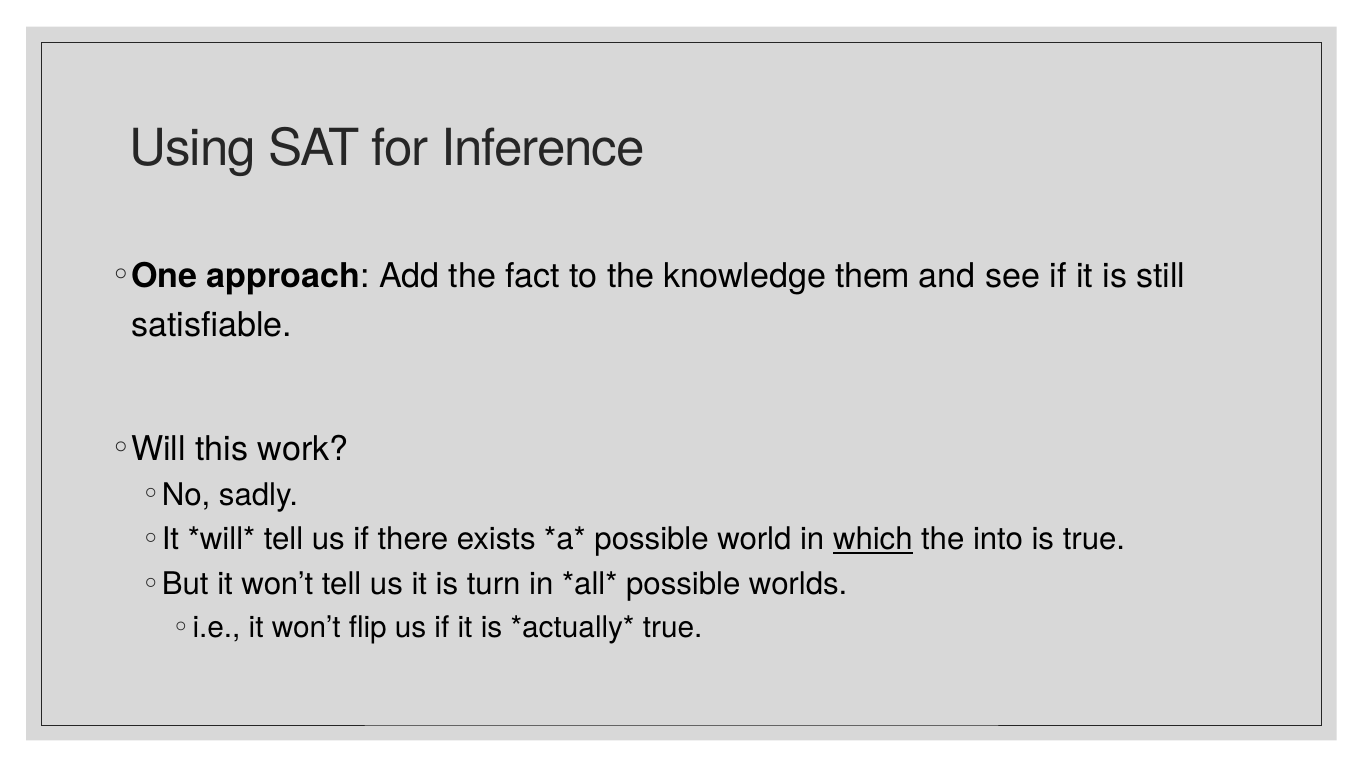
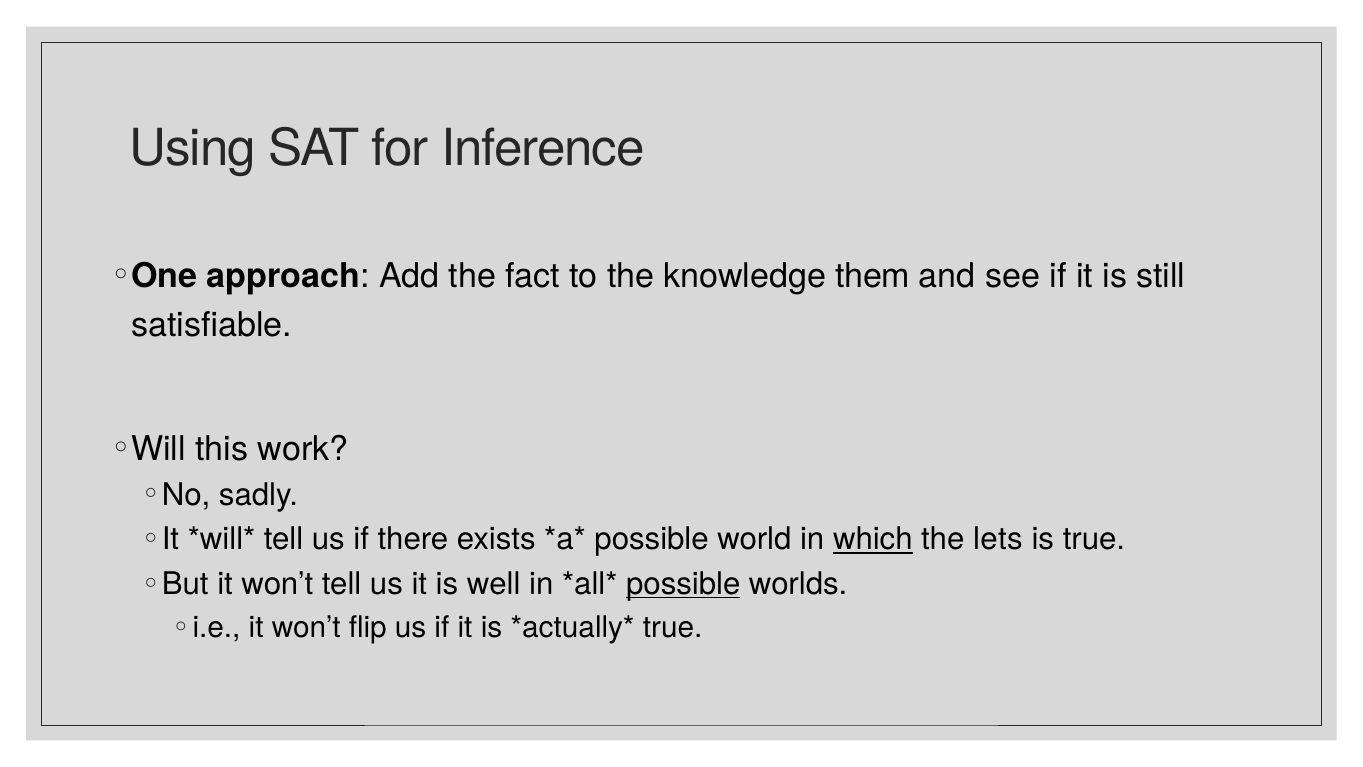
into: into -> lets (998, 539)
turn: turn -> well (494, 584)
possible underline: none -> present (683, 584)
